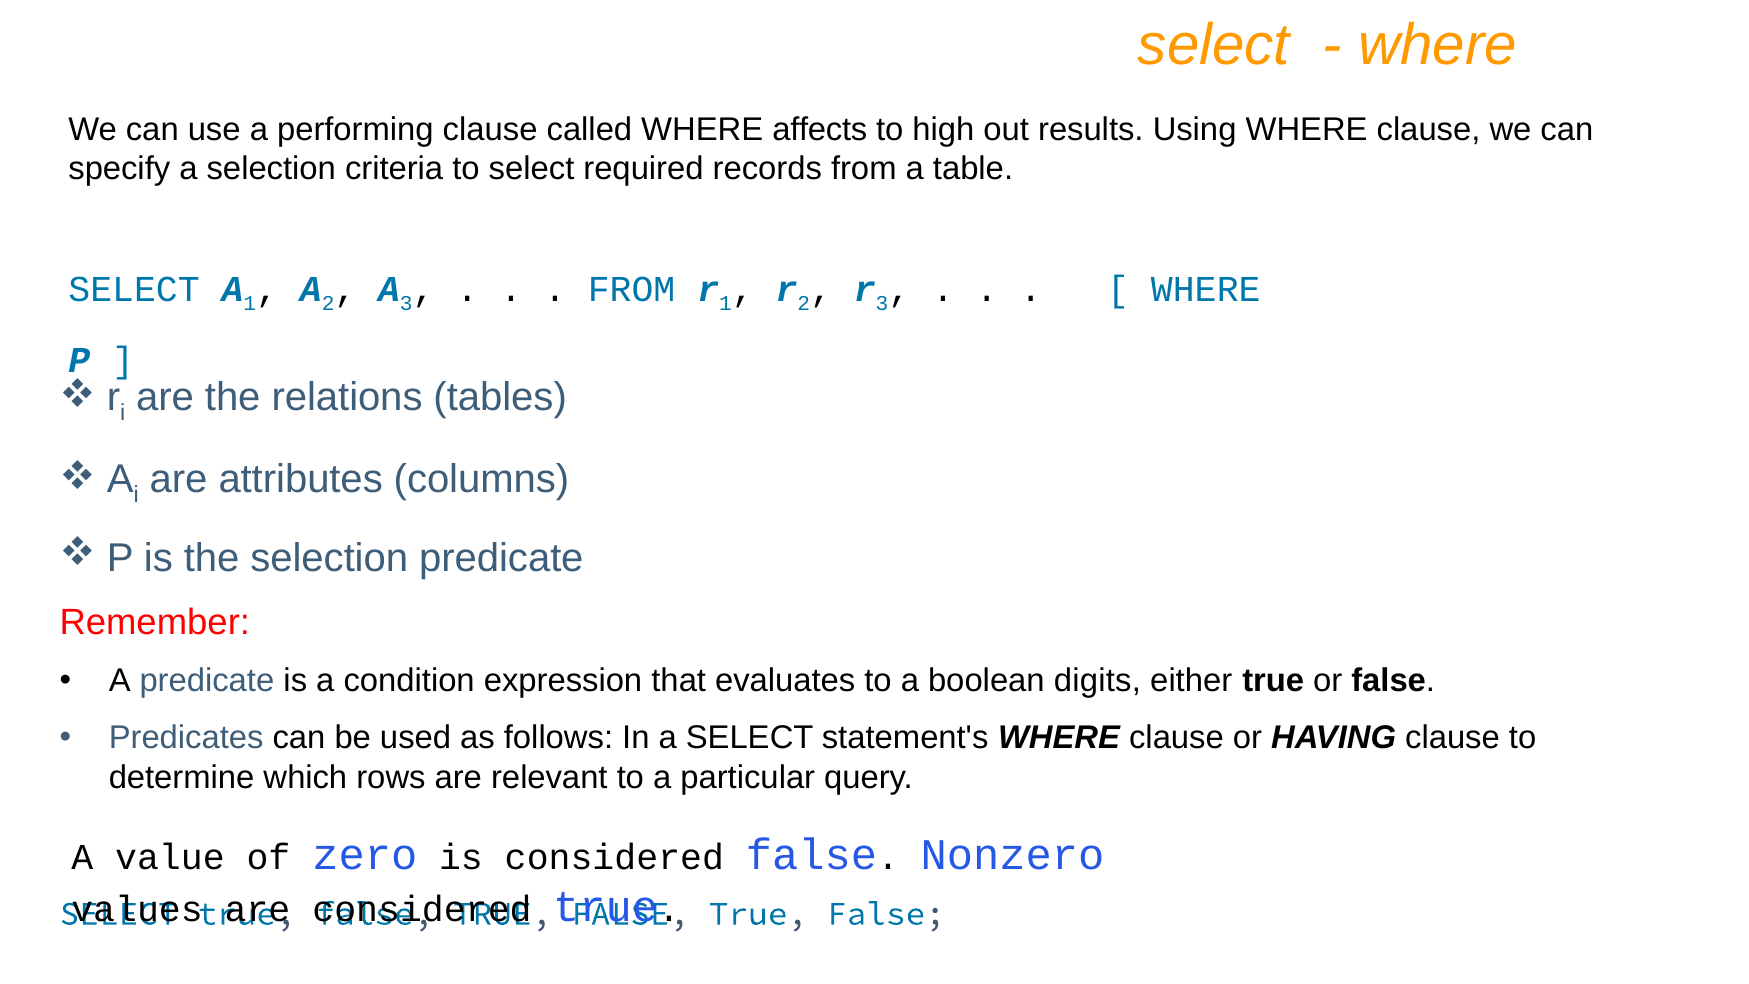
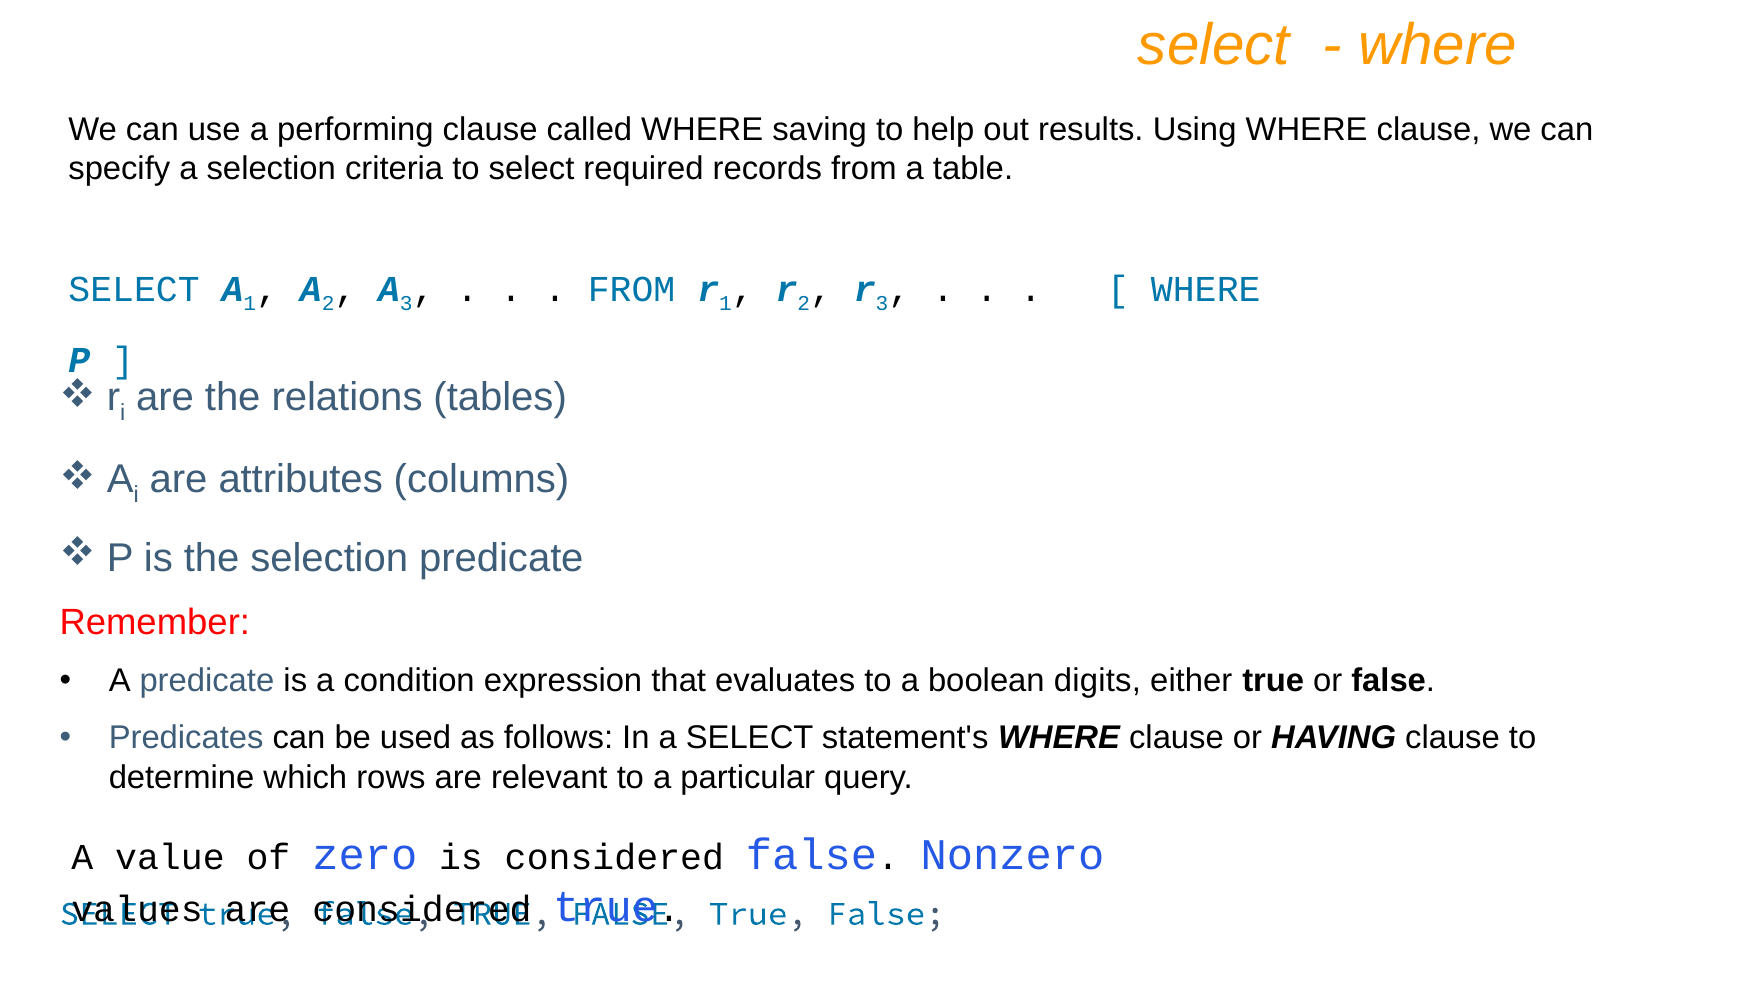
affects: affects -> saving (820, 129)
high: high -> help (943, 129)
